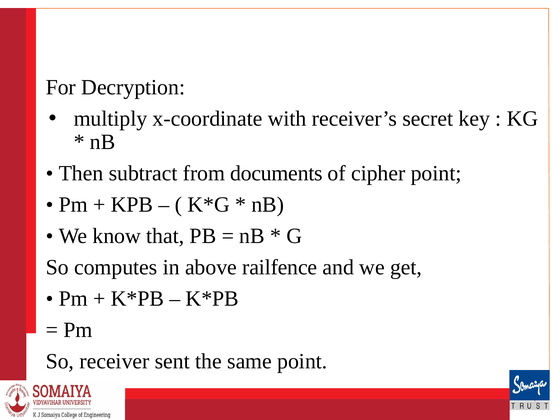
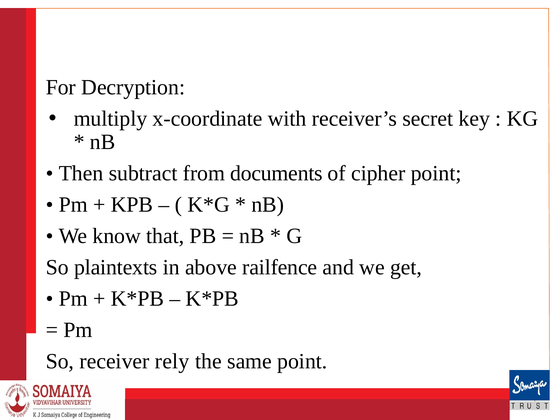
computes: computes -> plaintexts (116, 267)
sent: sent -> rely (172, 361)
